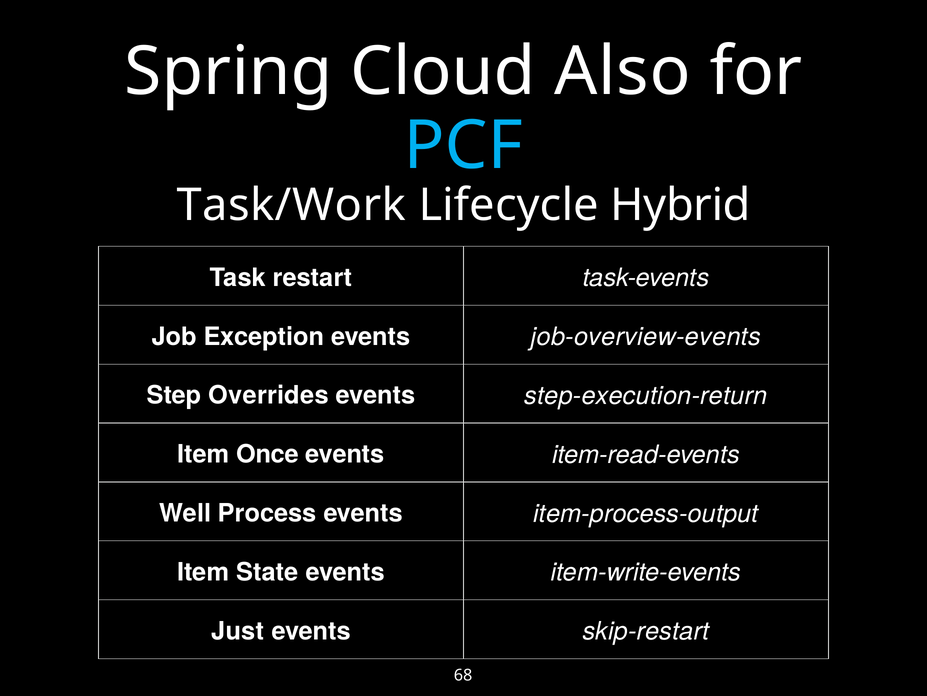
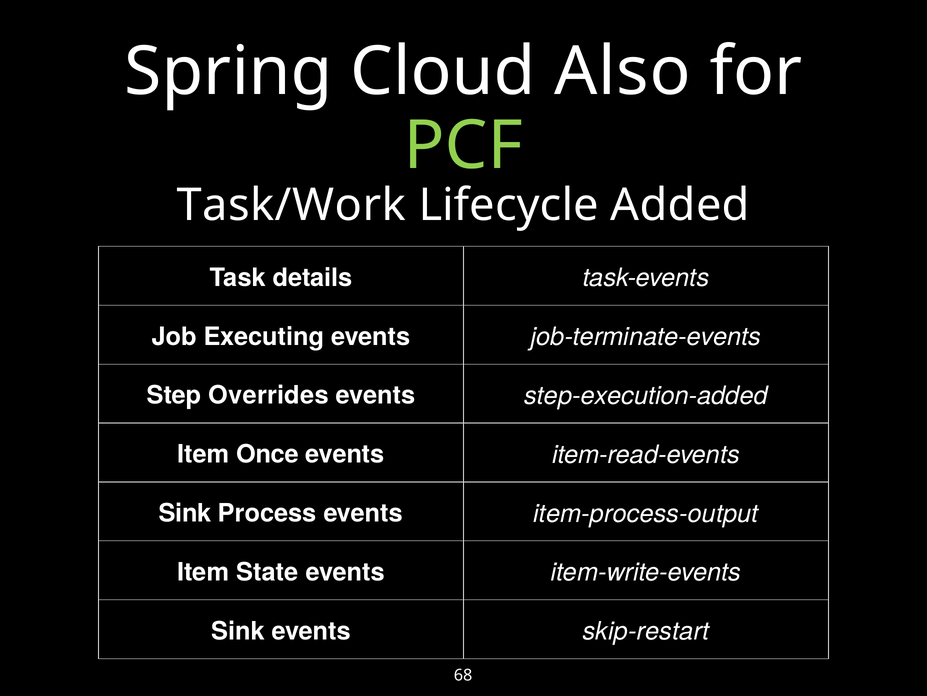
PCF colour: light blue -> light green (464, 146)
Hybrid: Hybrid -> Added (680, 205)
restart: restart -> details (312, 277)
Exception: Exception -> Executing (264, 336)
job-overview-events: job-overview-events -> job-terminate-events (646, 337)
step-execution-return: step-execution-return -> step-execution-added (646, 395)
Well: Well -> Sink (185, 513)
Just: Just -> Sink (238, 630)
